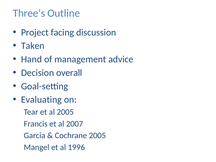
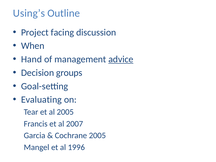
Three’s: Three’s -> Using’s (29, 13)
Taken: Taken -> When (33, 46)
advice underline: none -> present (121, 59)
overall: overall -> groups (69, 73)
